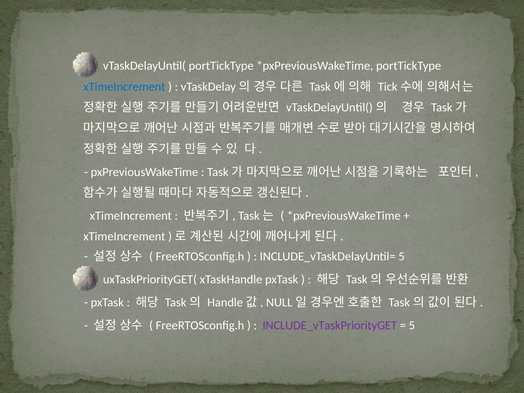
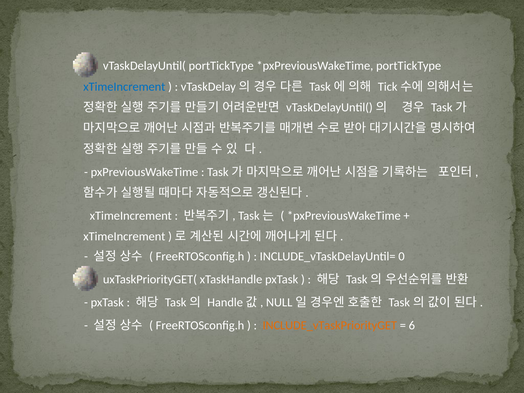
INCLUDE_vTaskDelayUntil= 5: 5 -> 0 (401, 256)
INCLUDE_vTaskPriorityGET colour: purple -> orange (330, 325)
5: 5 -> 6 (412, 325)
